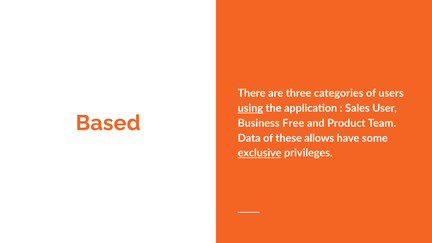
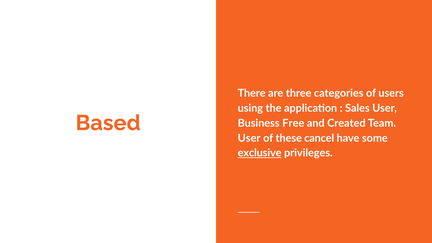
using underline: present -> none (250, 108)
Product: Product -> Created (346, 123)
Data: Data -> User (249, 138)
allows: allows -> cancel (319, 138)
